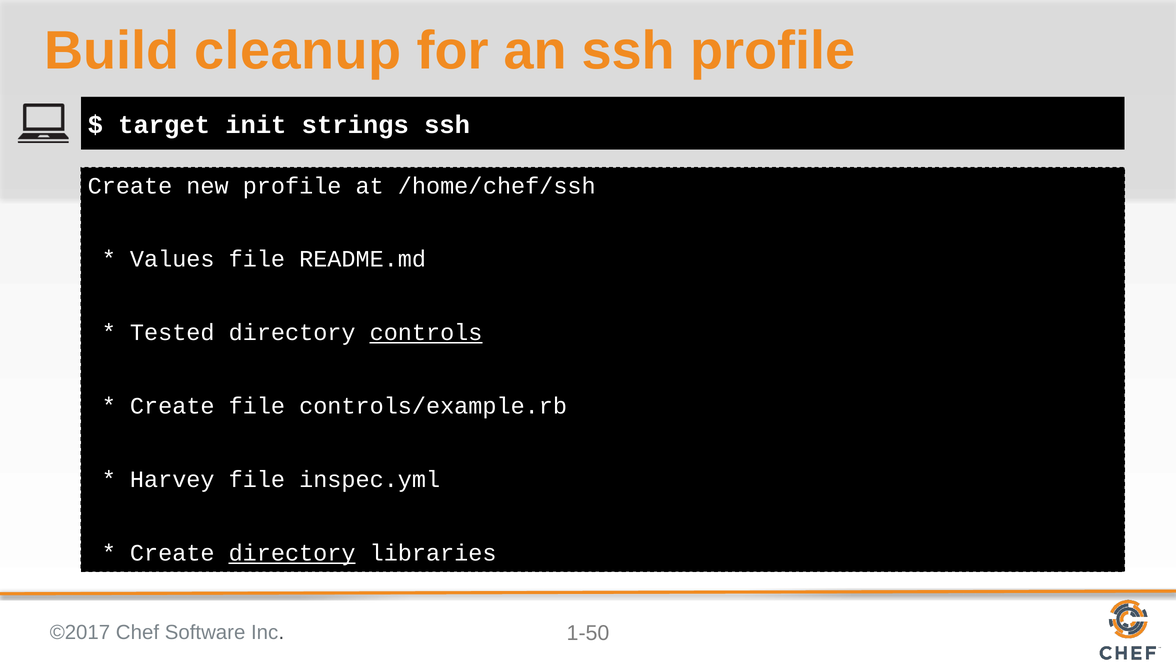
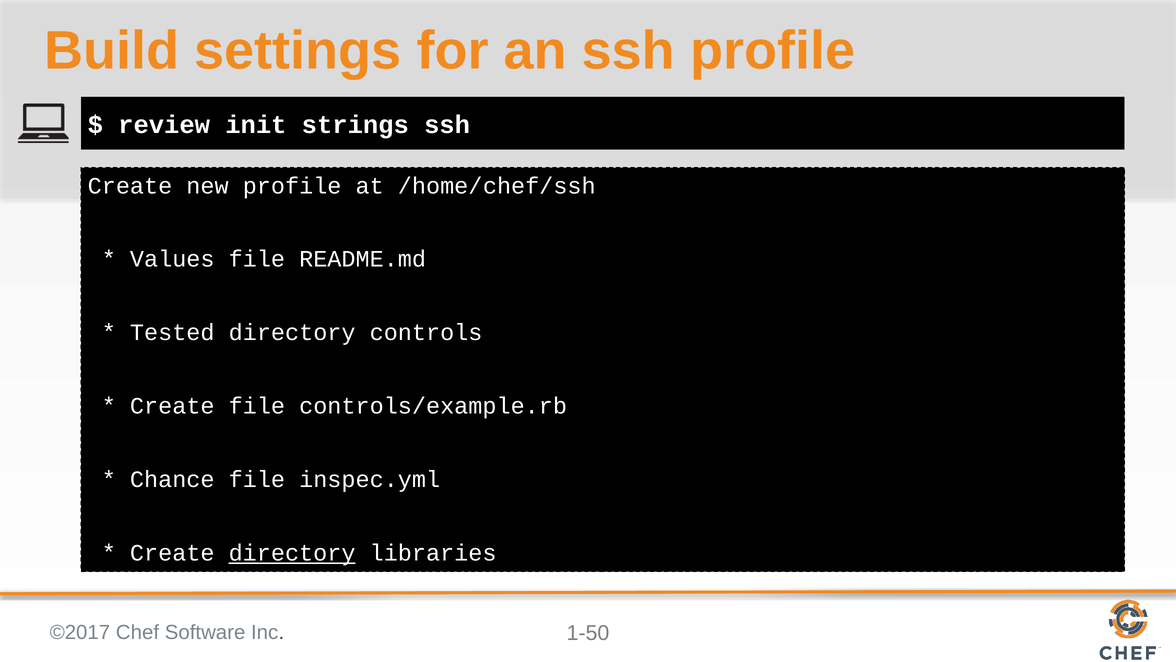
cleanup: cleanup -> settings (298, 51)
target: target -> review (164, 125)
controls underline: present -> none (426, 332)
Harvey: Harvey -> Chance (172, 479)
